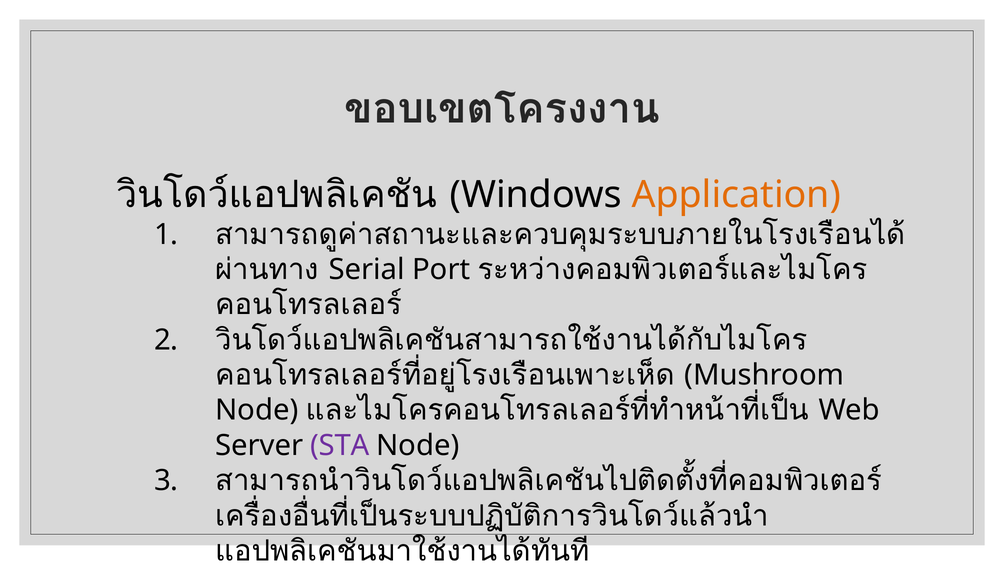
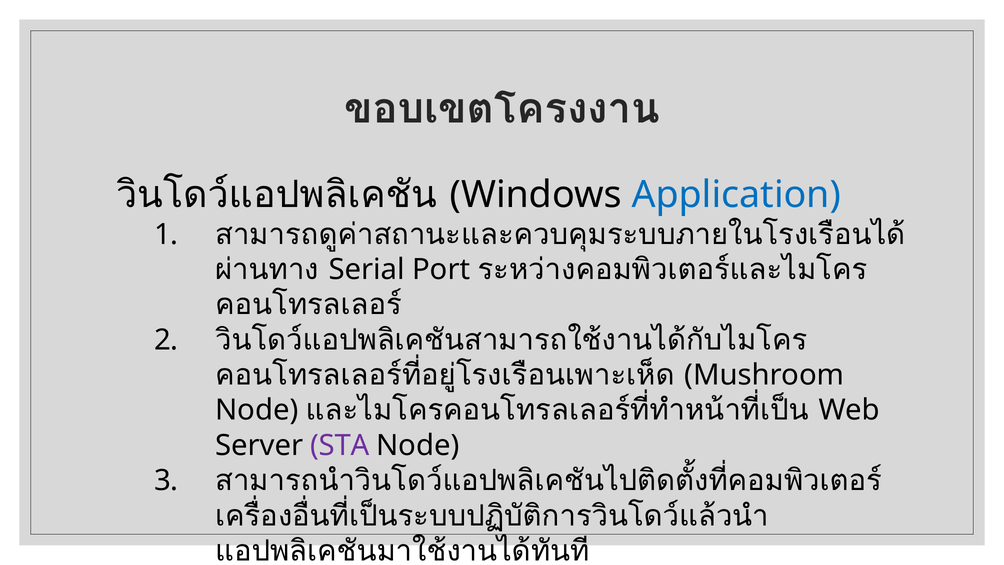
Application colour: orange -> blue (736, 195)
